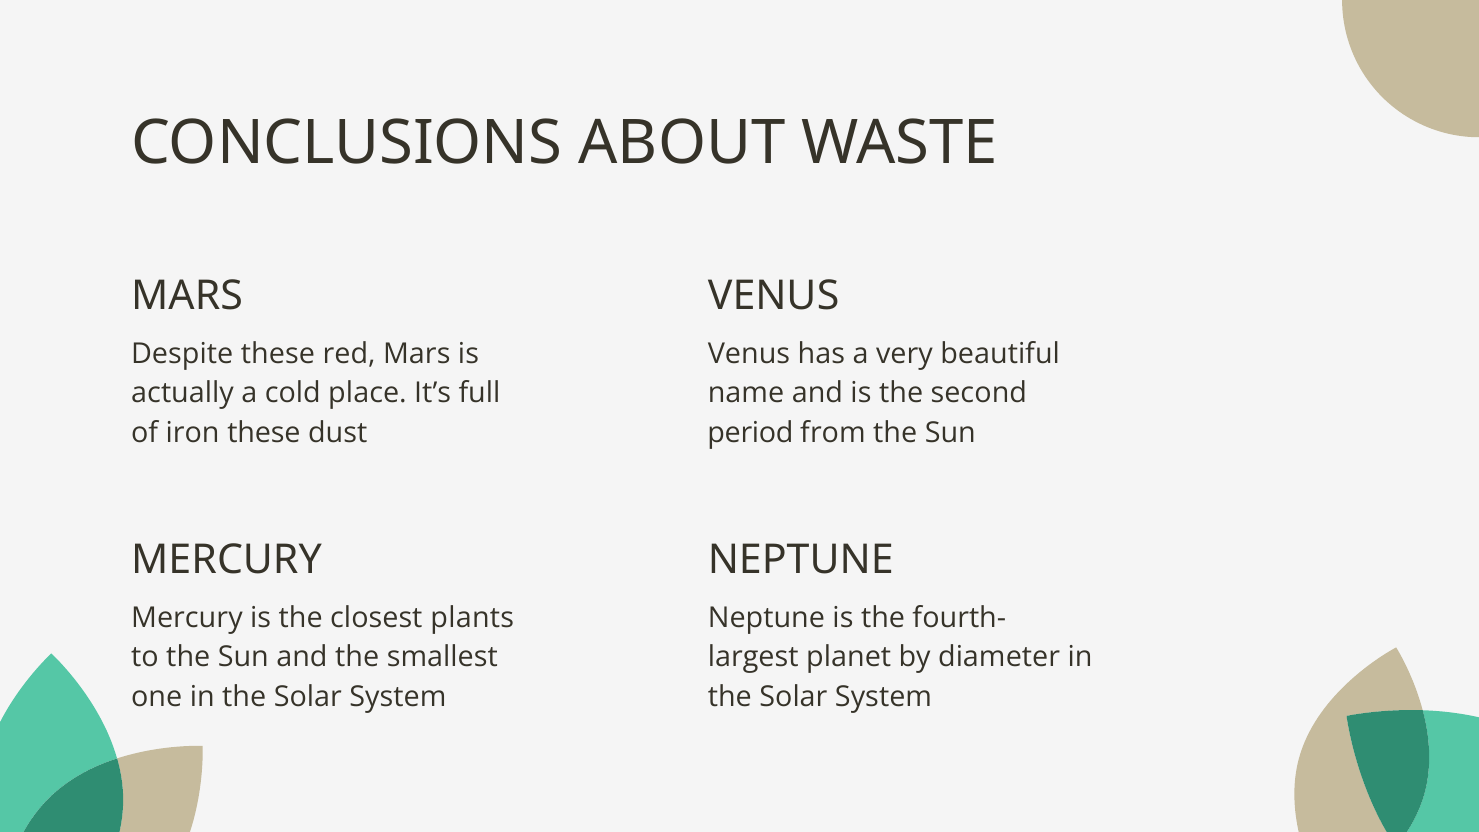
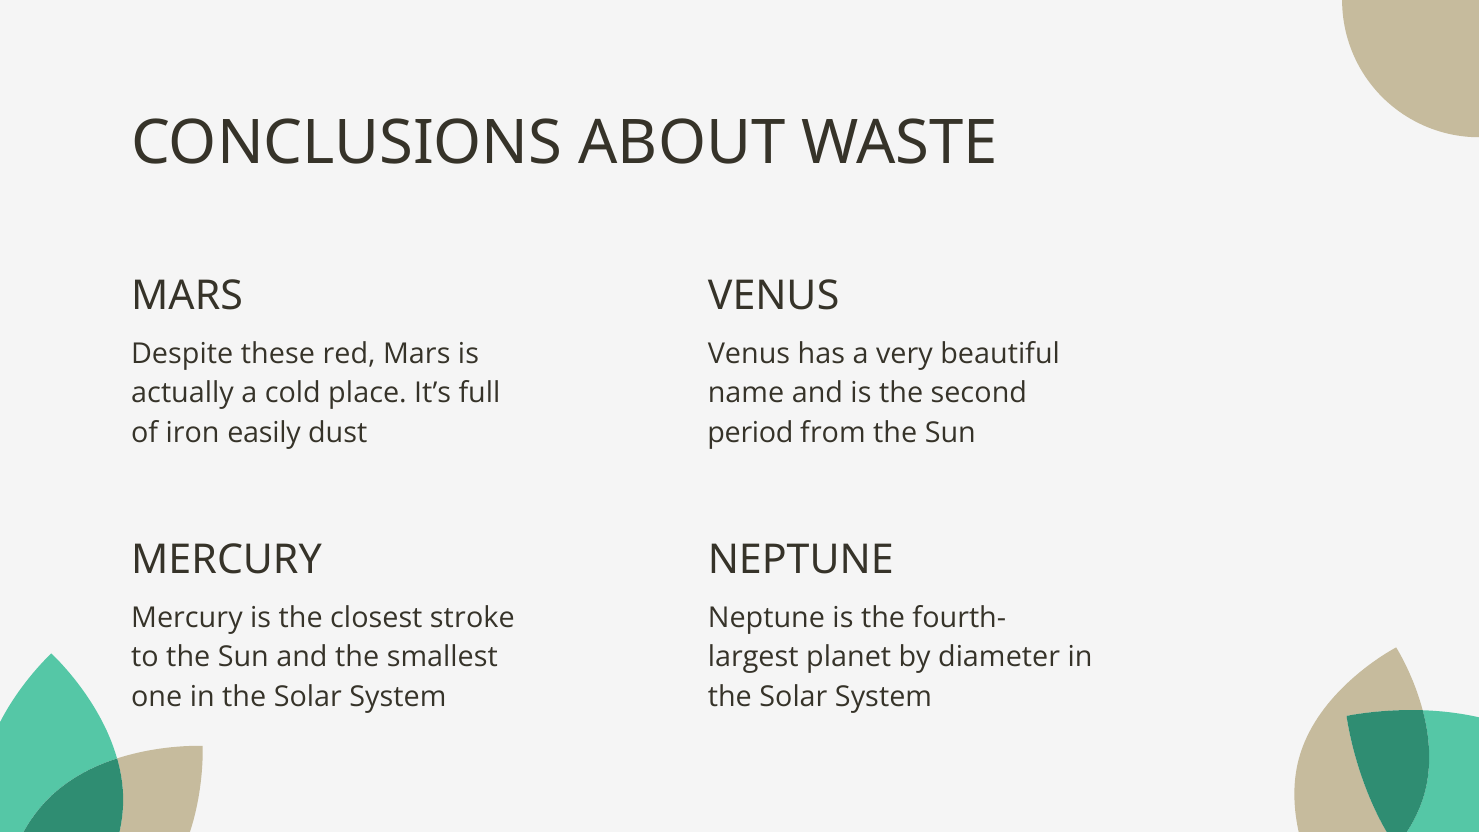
iron these: these -> easily (264, 433)
plants: plants -> stroke (472, 618)
